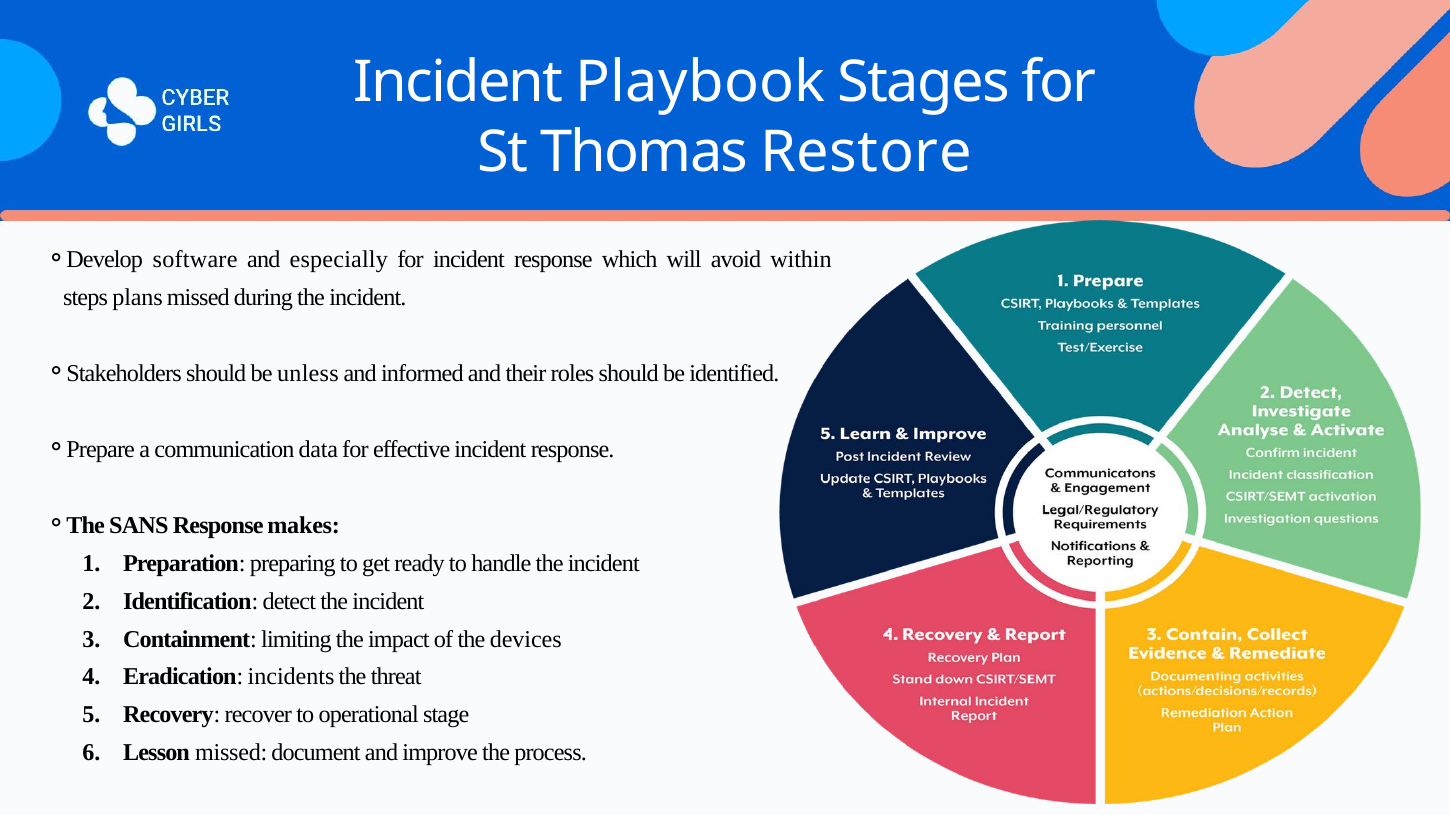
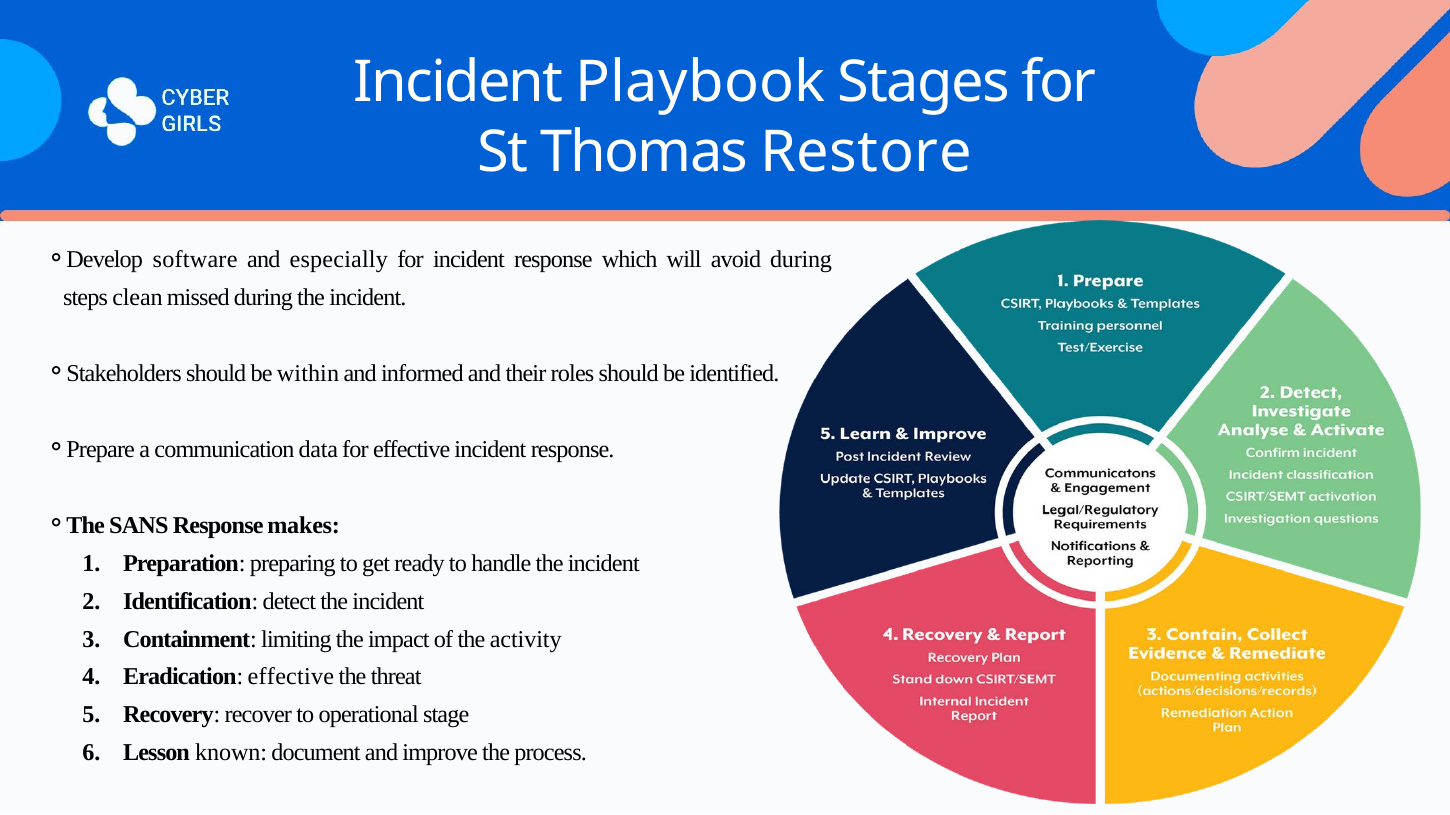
avoid within: within -> during (801, 260)
plans: plans -> clean (138, 298)
unless: unless -> within (308, 374)
devices: devices -> activity (526, 640)
Eradication incidents: incidents -> effective (291, 678)
Lesson missed: missed -> known (231, 754)
